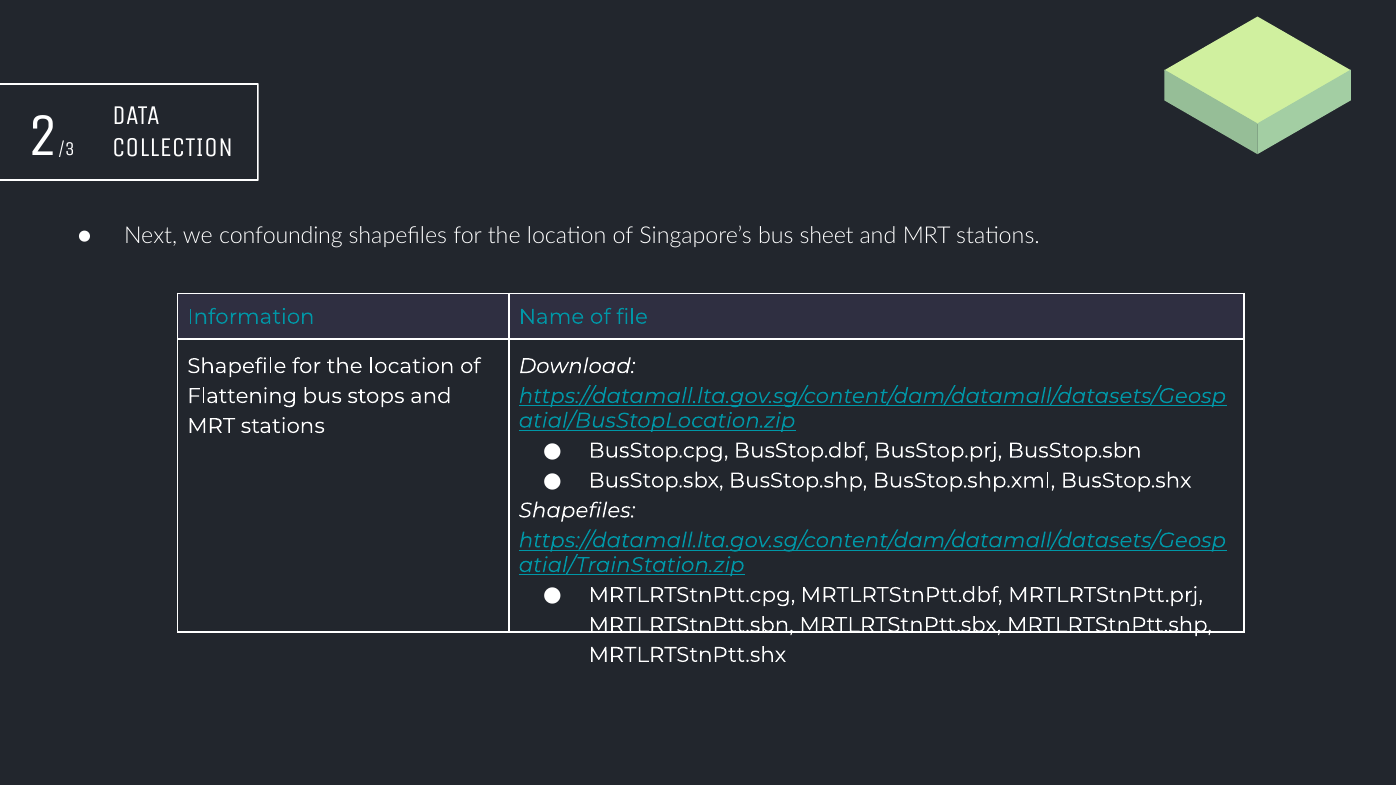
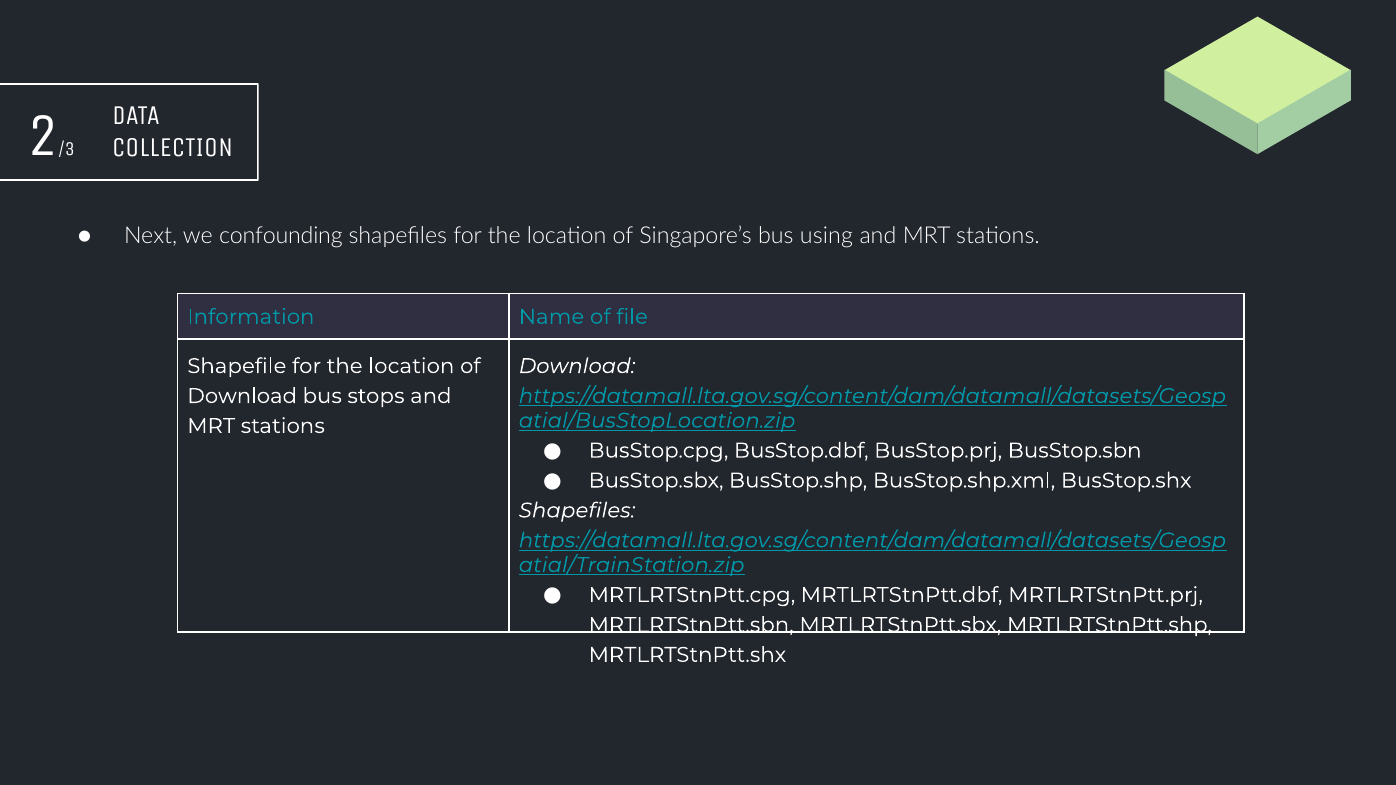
sheet: sheet -> using (826, 236)
Flattening: Flattening -> Download (242, 396)
